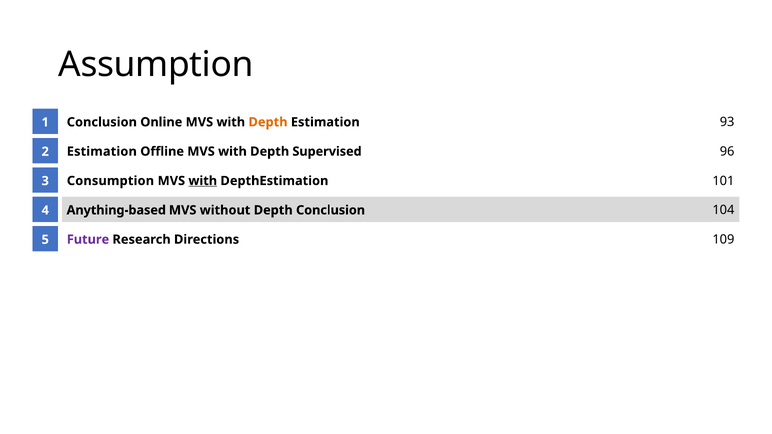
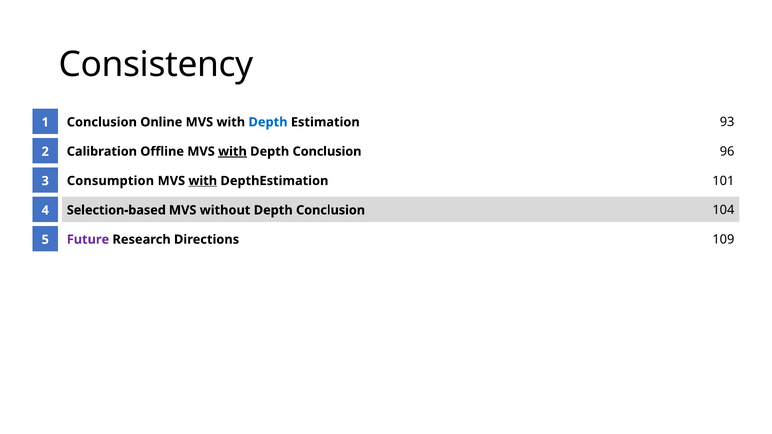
Assumption: Assumption -> Consistency (156, 65)
Depth colour: orange -> blue (268, 122)
Estimation: Estimation -> Calibration (102, 152)
with underline: none -> present (232, 152)
Supervised: Supervised -> Conclusion (327, 152)
Anything-based: Anything-based -> Selection-based (116, 210)
